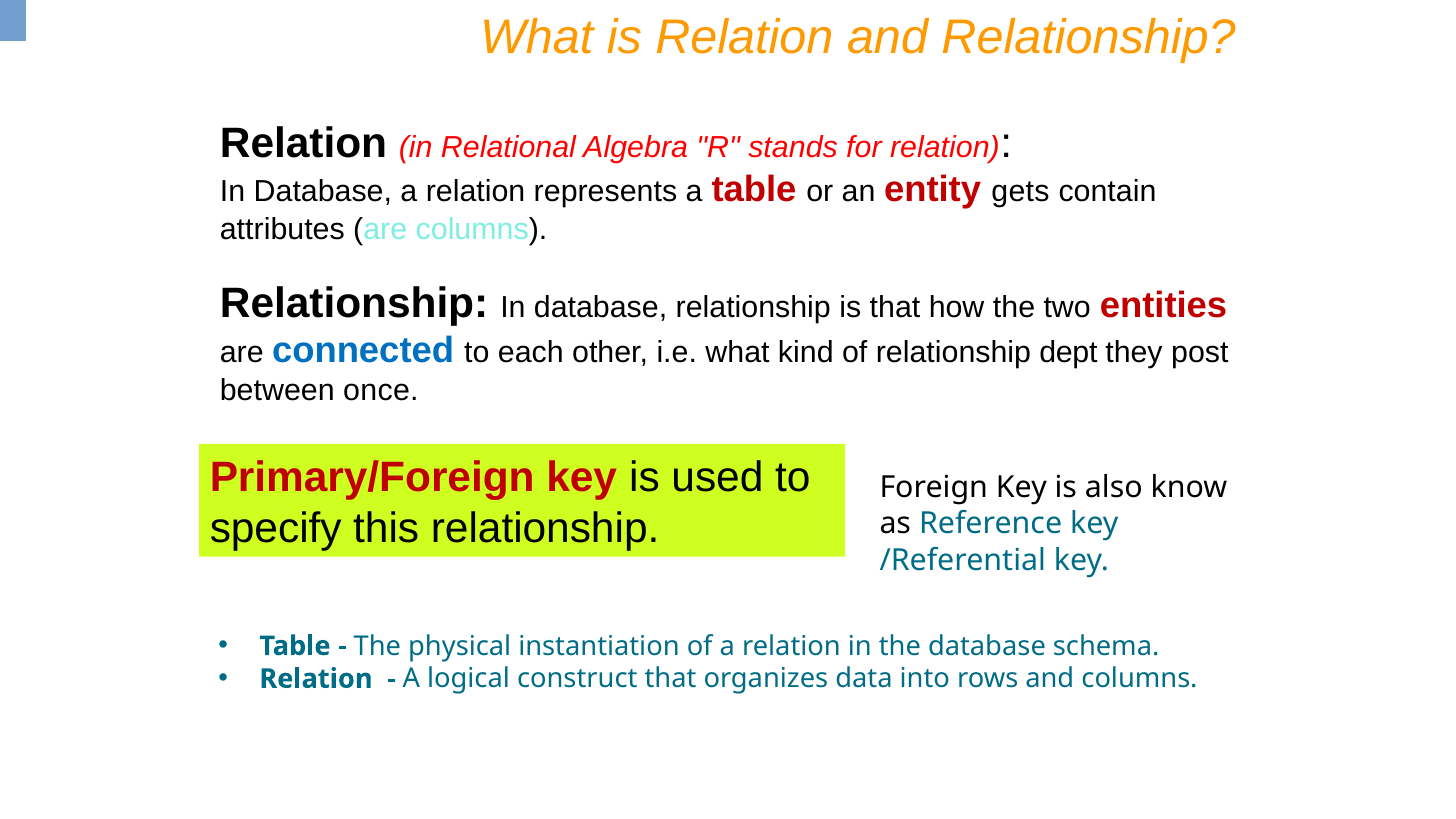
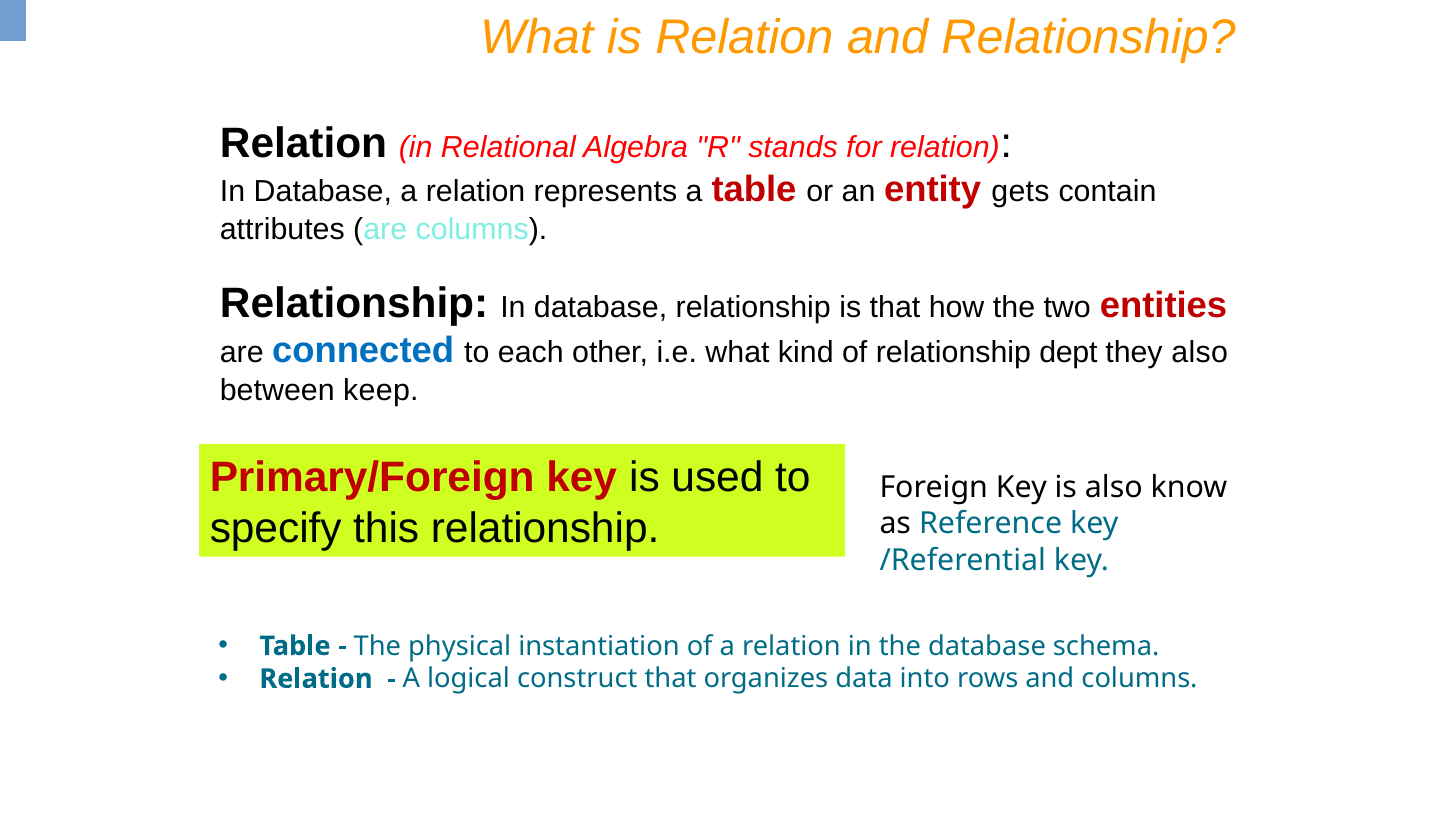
they post: post -> also (1200, 353)
once: once -> keep (381, 390)
